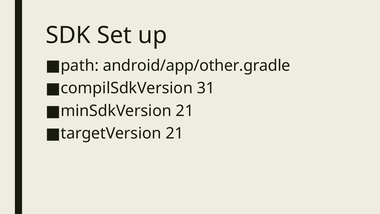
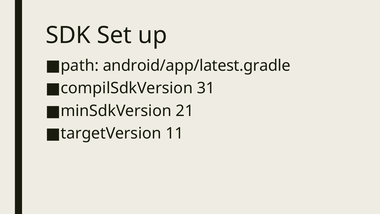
android/app/other.gradle: android/app/other.gradle -> android/app/latest.gradle (197, 65)
targetVersion 21: 21 -> 11 (175, 133)
